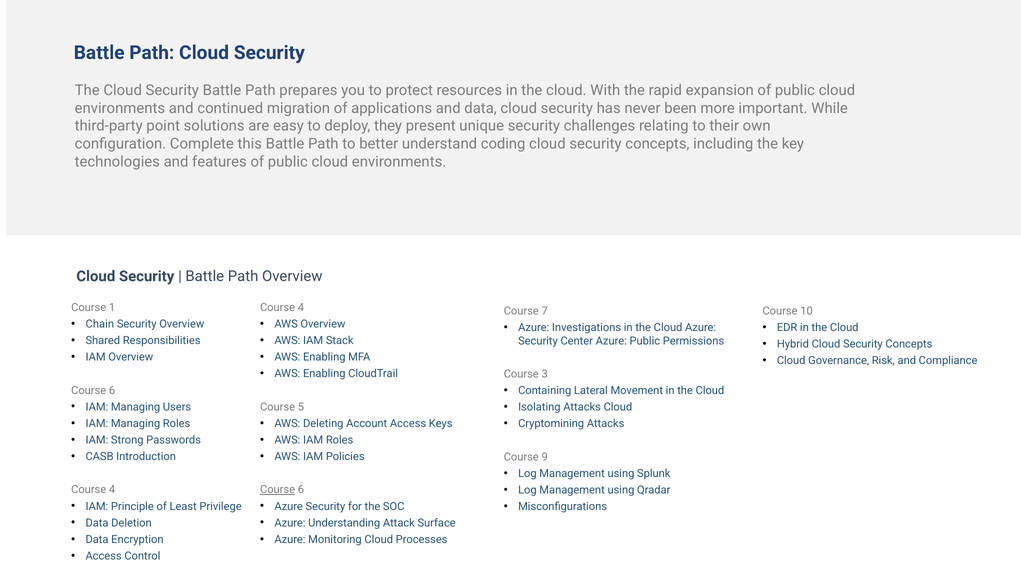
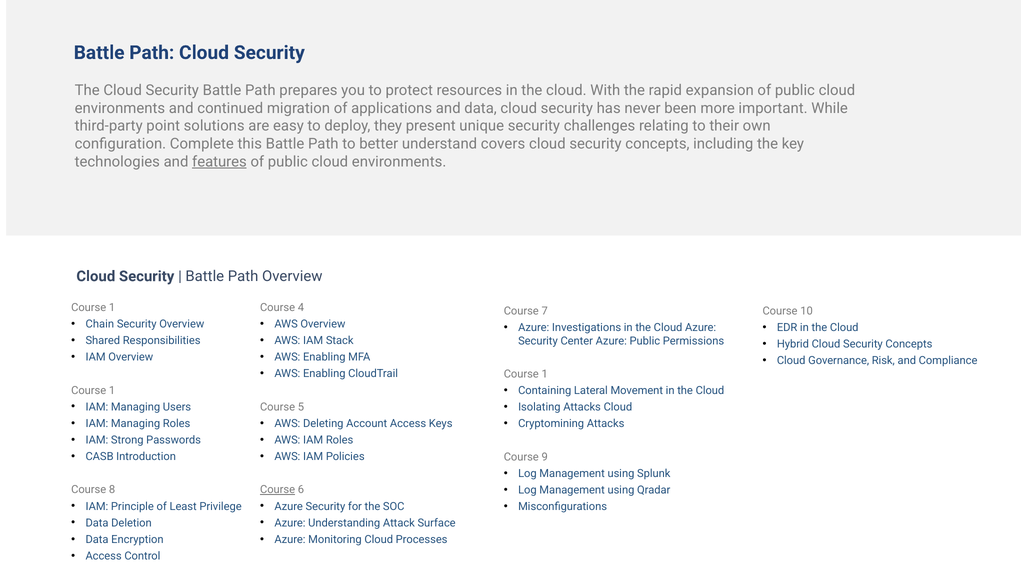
coding: coding -> covers (503, 144)
features underline: none -> present (219, 162)
3: 3 -> 1 (545, 374)
6: 6 -> 1 (112, 391)
4: 4 -> 8 (112, 490)
